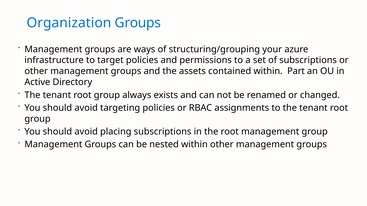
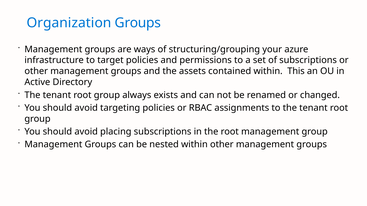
Part: Part -> This (296, 71)
